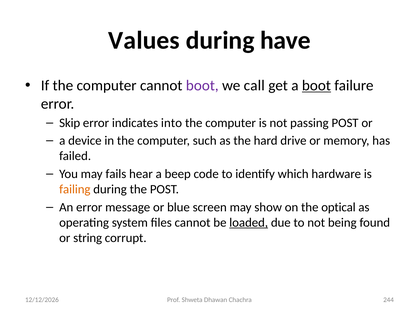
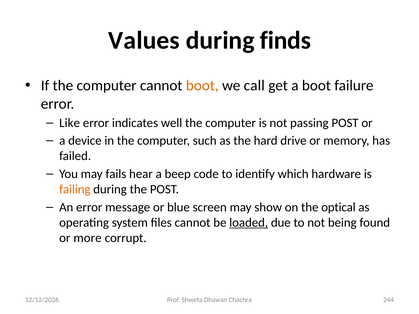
have: have -> finds (285, 41)
boot colour: purple -> orange (202, 86)
boot underline: present -> none (316, 86)
Skip: Skip -> Like (70, 123)
into: into -> well (172, 123)
string: string -> more (88, 238)
